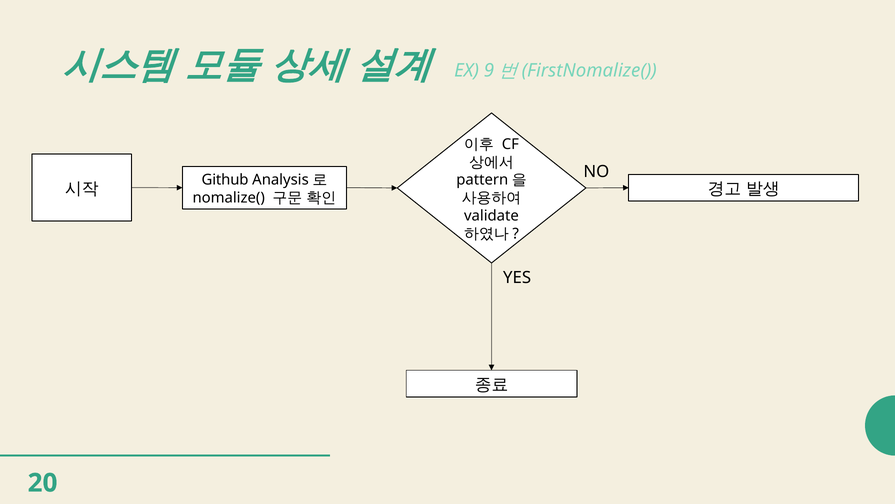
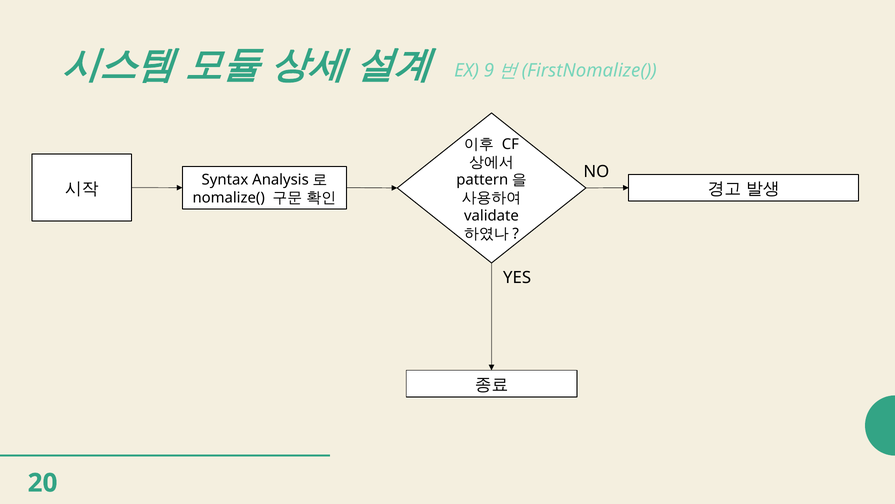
Github: Github -> Syntax (225, 180)
